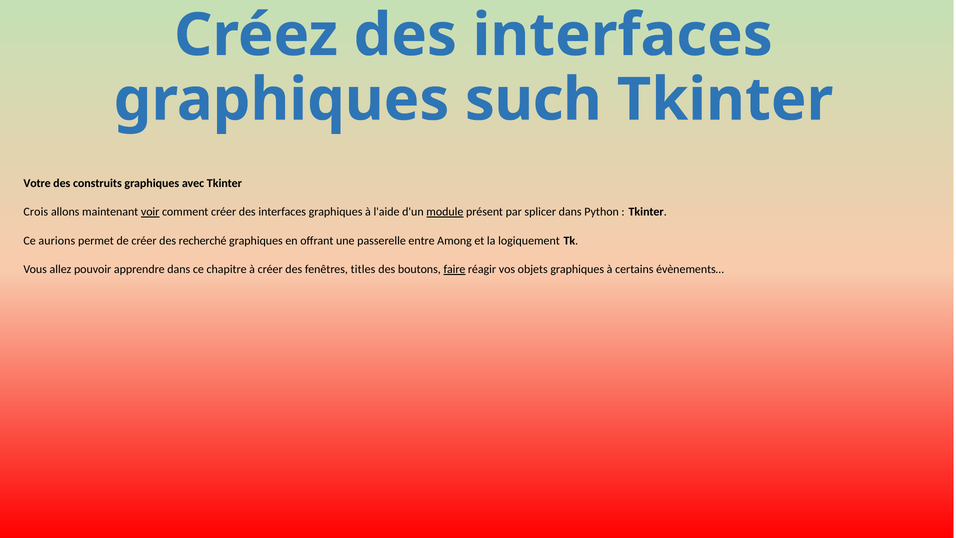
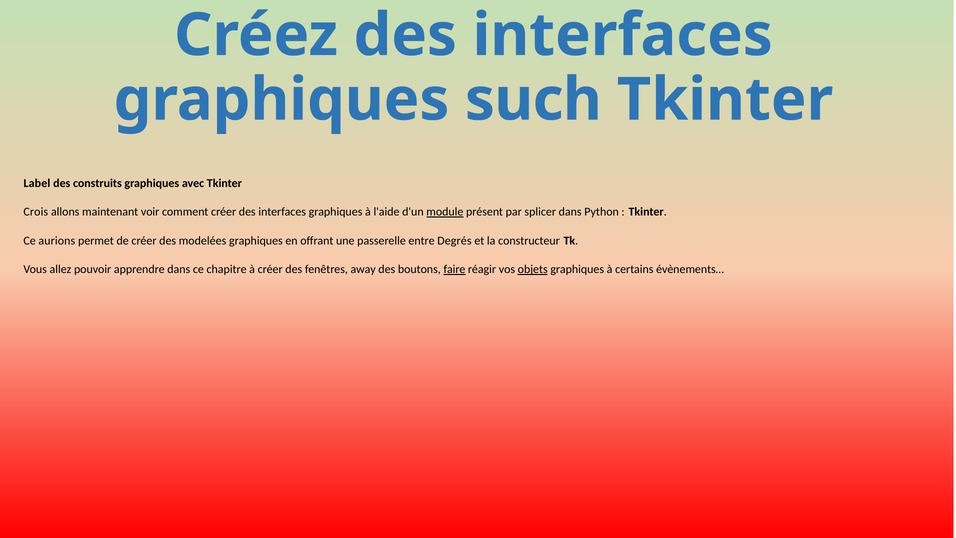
Votre: Votre -> Label (37, 183)
voir underline: present -> none (150, 212)
recherché: recherché -> modelées (203, 241)
Among: Among -> Degrés (454, 241)
logiquement: logiquement -> constructeur (529, 241)
titles: titles -> away (363, 269)
objets underline: none -> present (533, 269)
